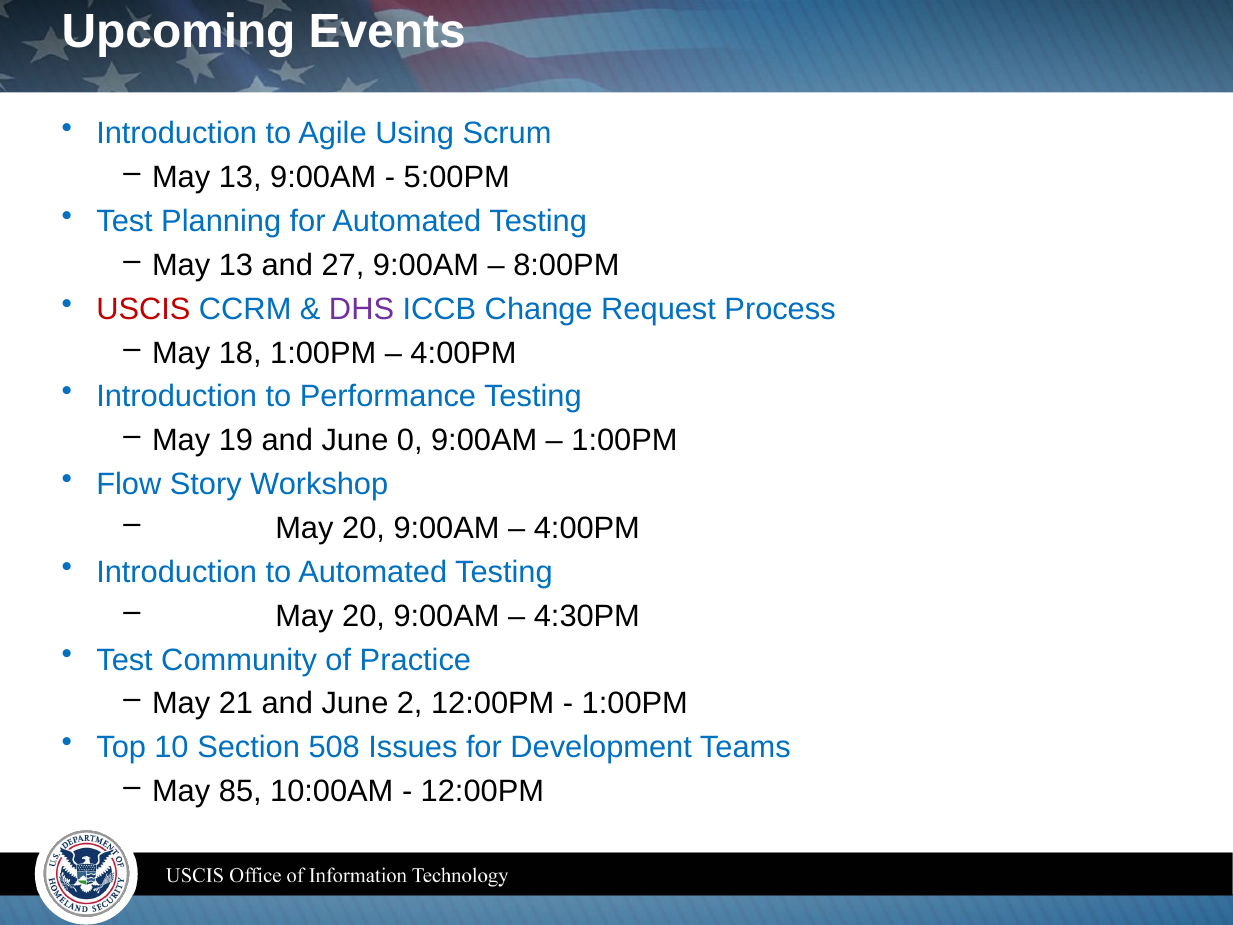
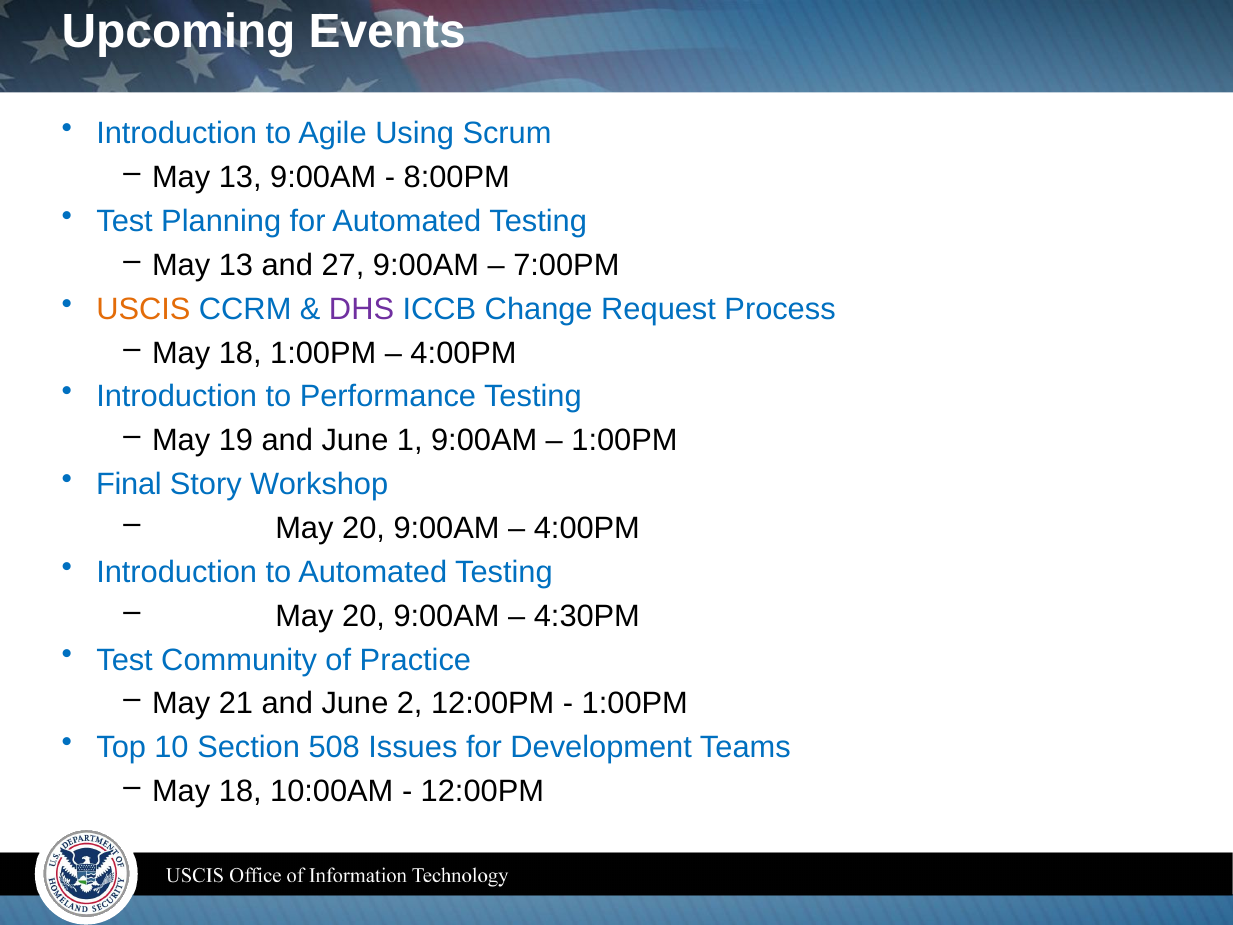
5:00PM: 5:00PM -> 8:00PM (457, 177)
8:00PM: 8:00PM -> 7:00PM (566, 265)
USCIS colour: red -> orange (143, 309)
0: 0 -> 1 (410, 441)
Flow: Flow -> Final (129, 484)
85: 85 -> 18 (240, 791)
